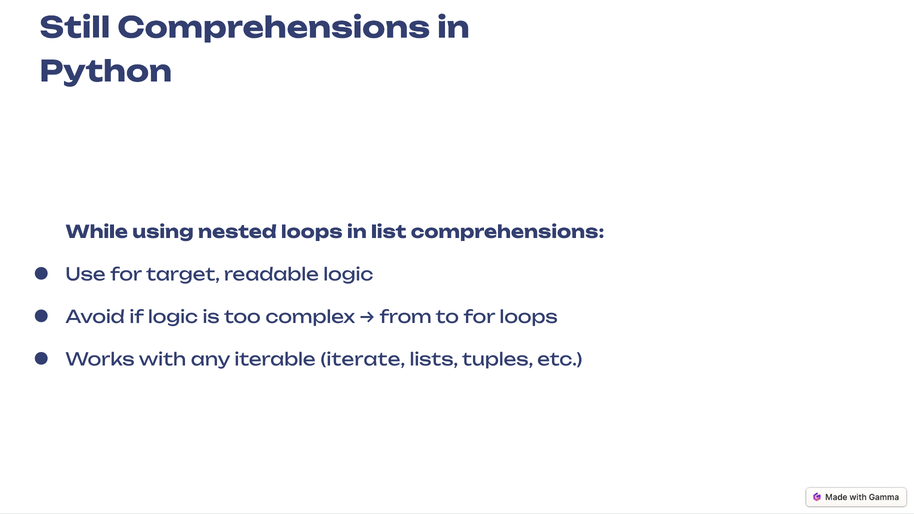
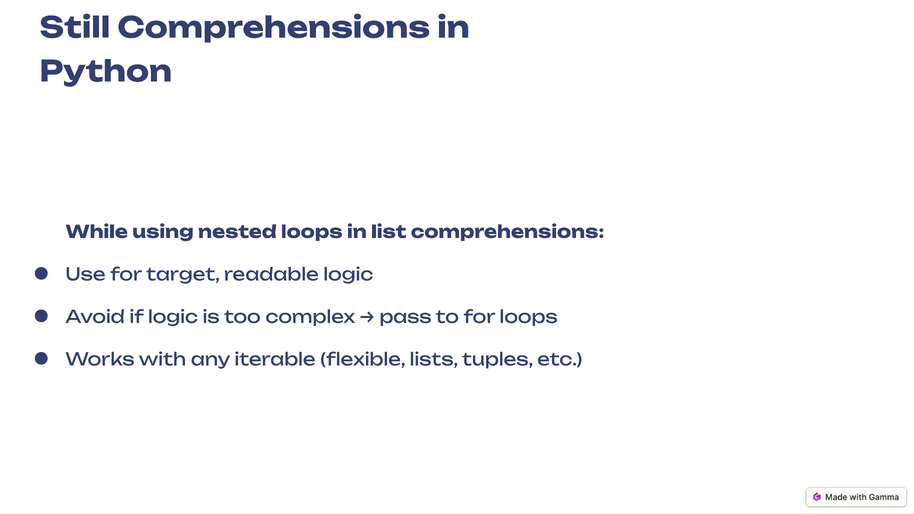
from: from -> pass (406, 318)
iterate: iterate -> flexible (363, 360)
